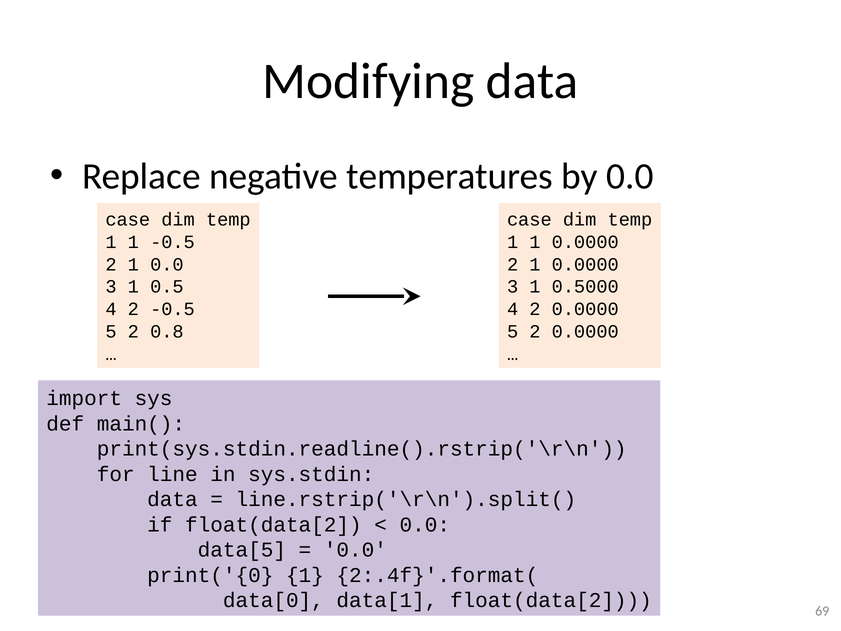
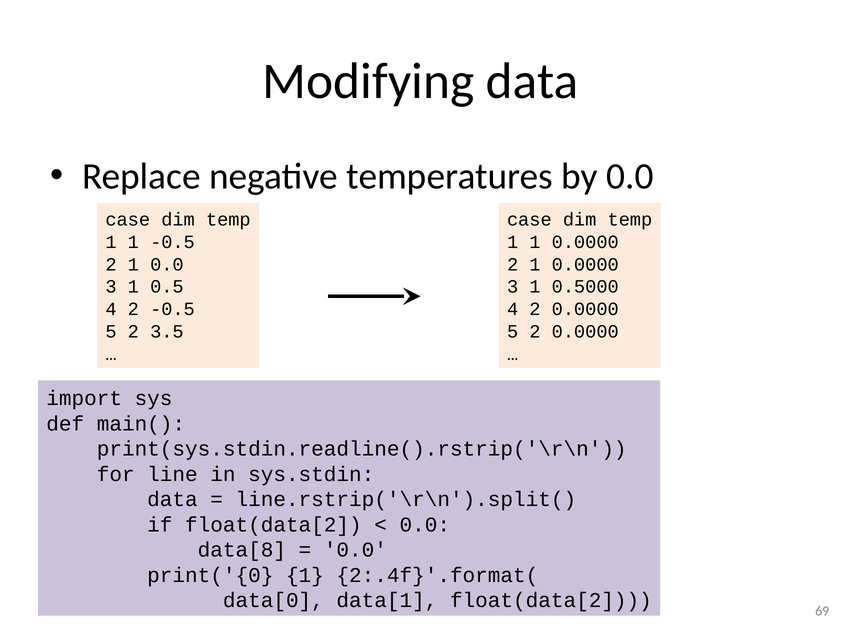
0.8: 0.8 -> 3.5 (167, 332)
data[5: data[5 -> data[8 (242, 550)
